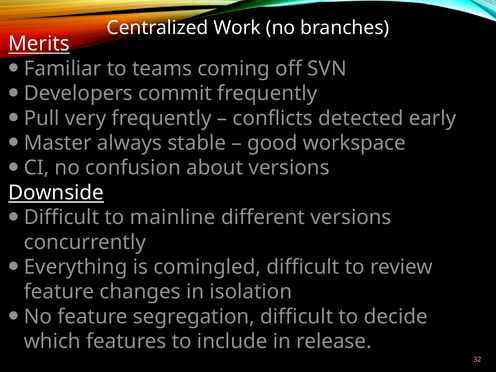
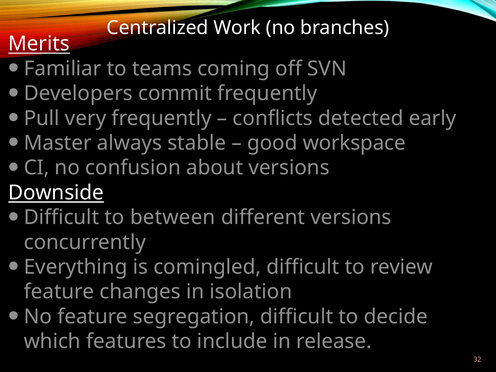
mainline: mainline -> between (173, 217)
